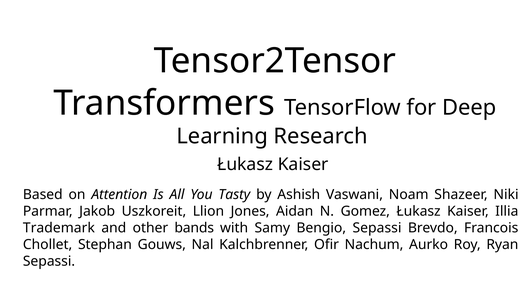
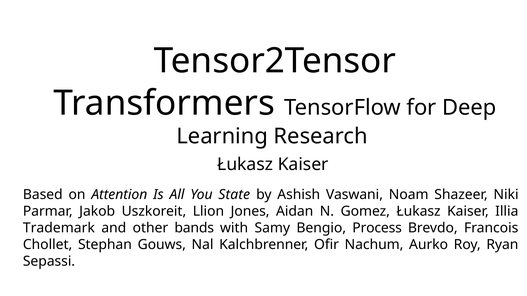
Tasty: Tasty -> State (234, 195)
Bengio Sepassi: Sepassi -> Process (377, 228)
